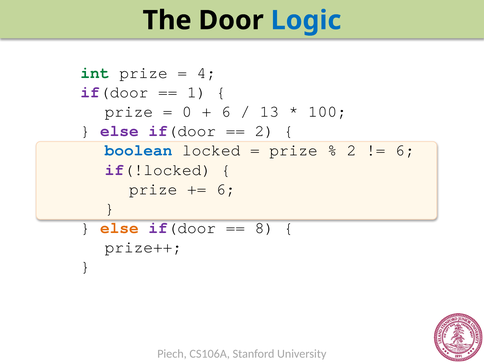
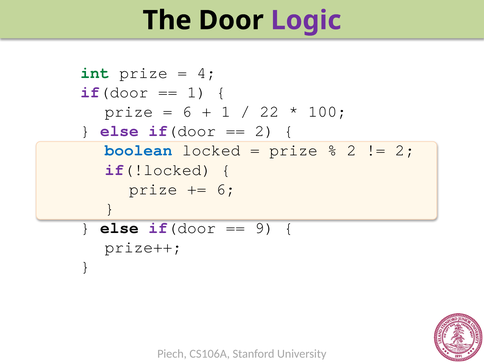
Logic colour: blue -> purple (306, 20)
0: 0 -> 6 (187, 112)
6: 6 -> 1 (226, 112)
13: 13 -> 22 (269, 112)
6: 6 -> 2 (405, 150)
else colour: orange -> black (119, 228)
8: 8 -> 9 (265, 228)
